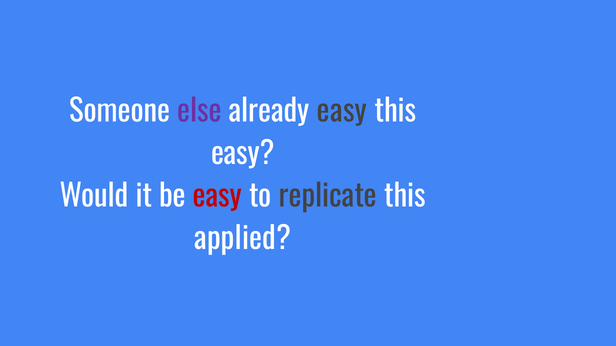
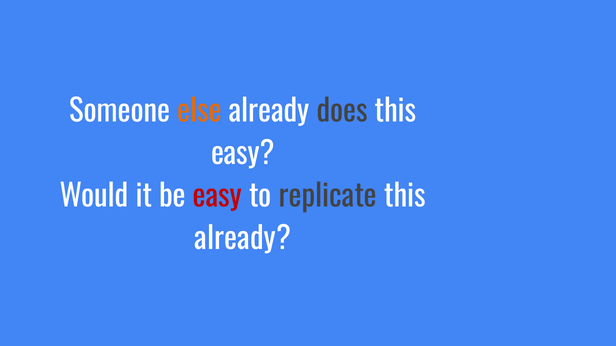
else colour: purple -> orange (199, 112)
already easy: easy -> does (342, 112)
applied: applied -> already (243, 239)
